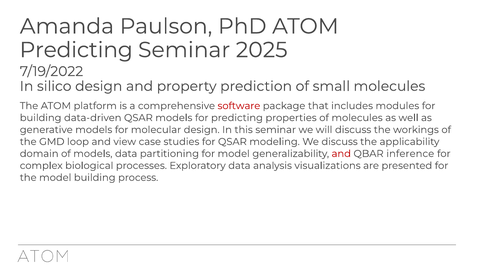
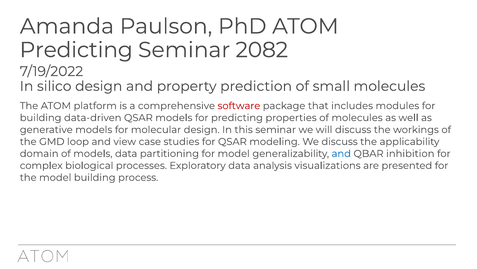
2025: 2025 -> 2082 (262, 50)
and colour: red -> blue (341, 153)
inference: inference -> inhibition (410, 153)
